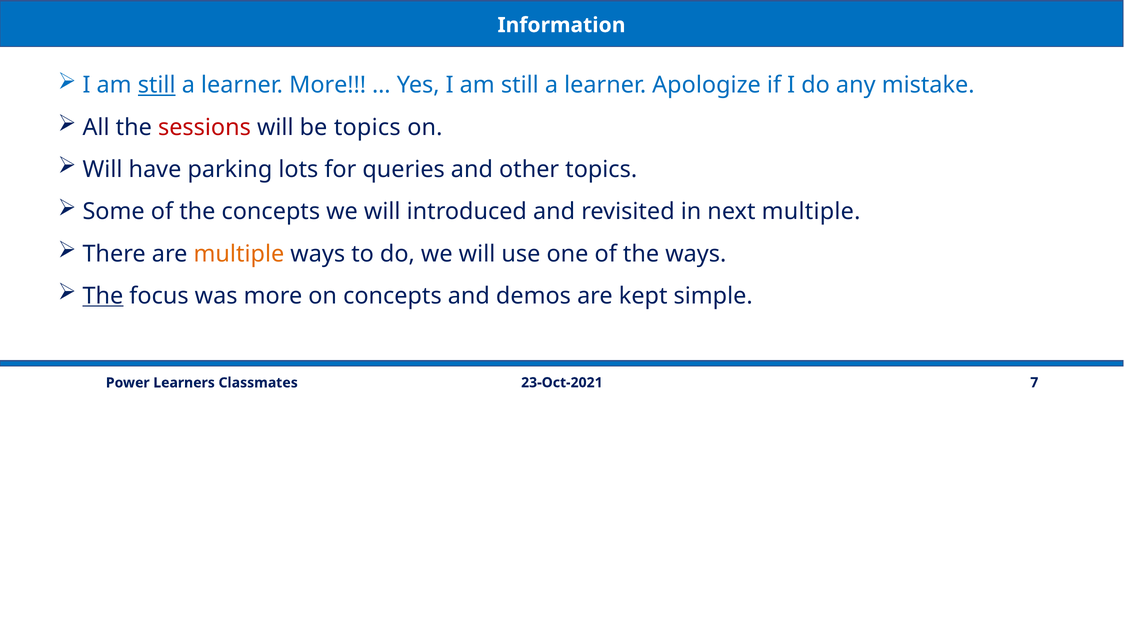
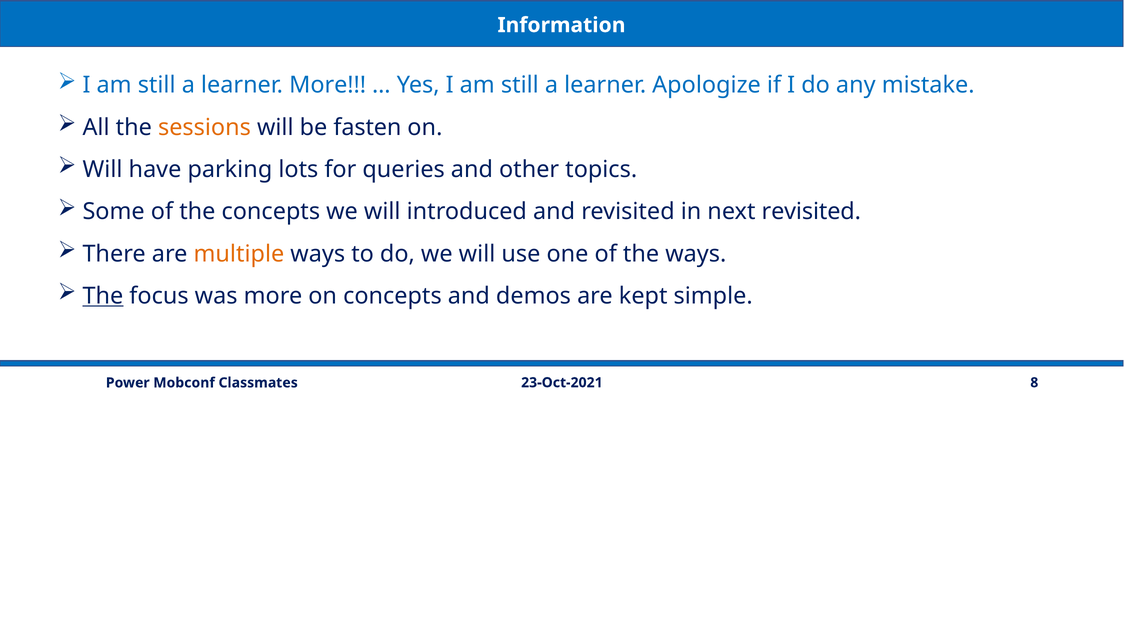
still underline: present -> none (157, 85)
sessions colour: red -> orange (204, 127)
be topics: topics -> fasten (367, 127)
next multiple: multiple -> revisited (811, 212)
7: 7 -> 8 (1034, 383)
Learners: Learners -> Mobconf (184, 383)
